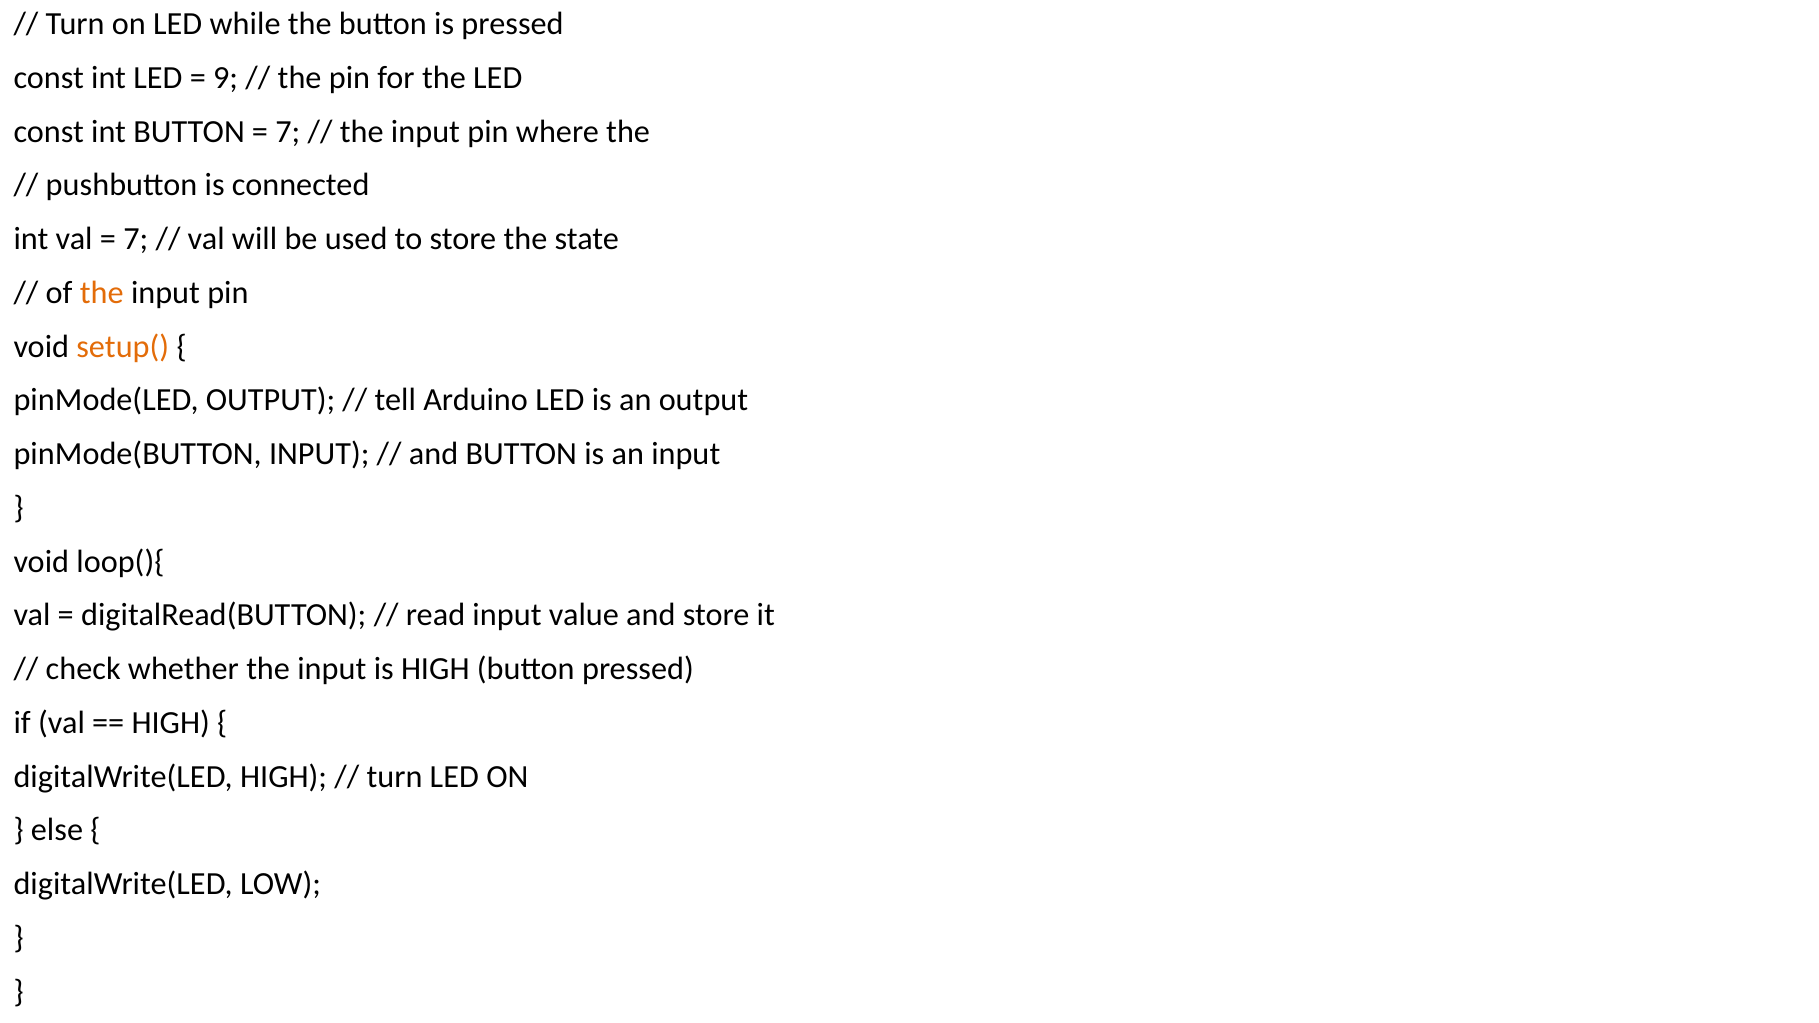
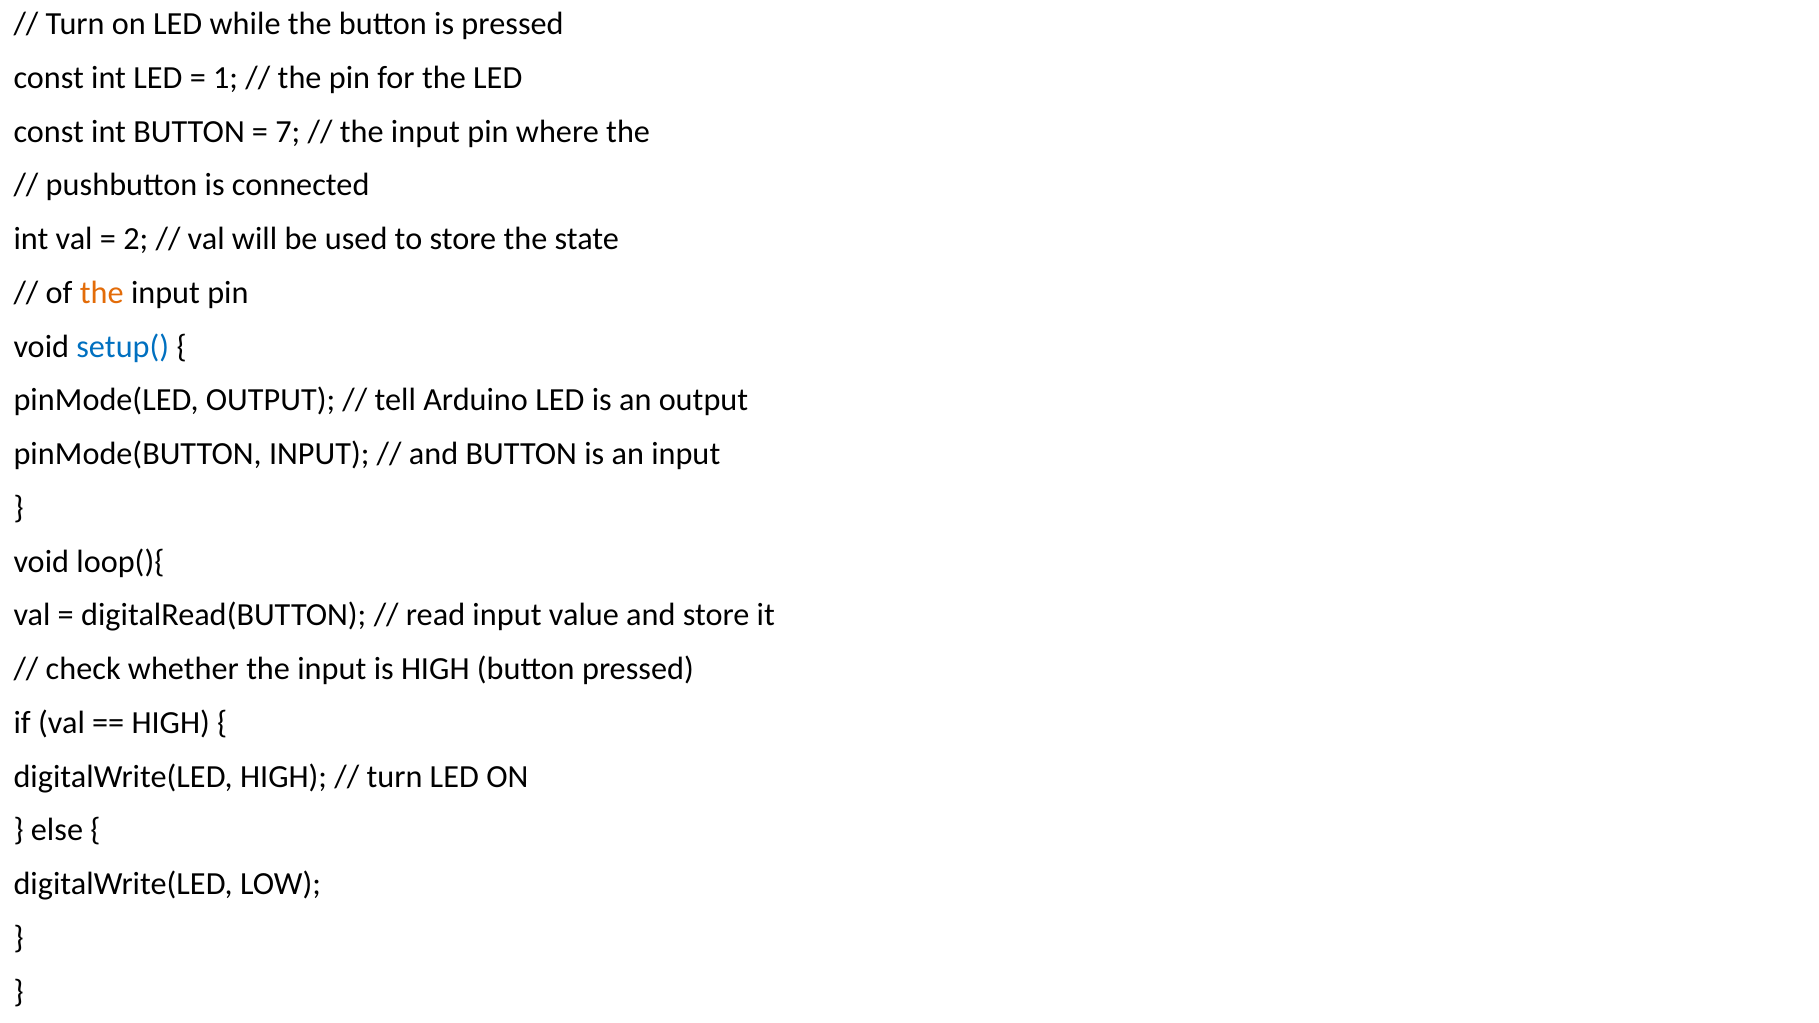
9: 9 -> 1 (226, 78)
7: 7 -> 2 (136, 239)
setup( colour: orange -> blue (123, 347)
